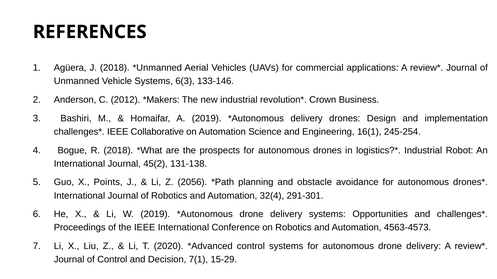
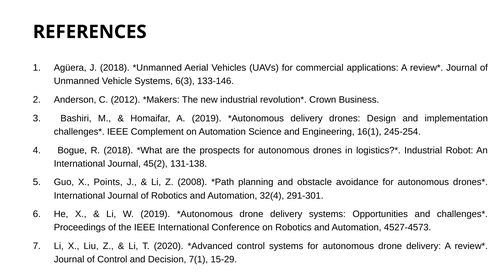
Collaborative: Collaborative -> Complement (157, 132)
2056: 2056 -> 2008 (192, 183)
4563-4573: 4563-4573 -> 4527-4573 (408, 228)
